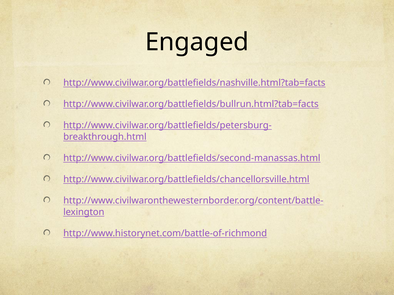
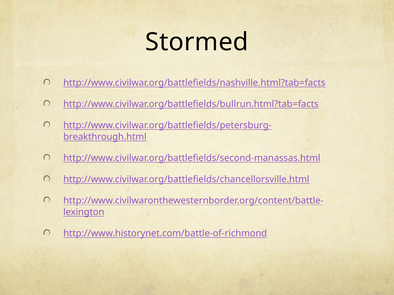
Engaged: Engaged -> Stormed (197, 42)
